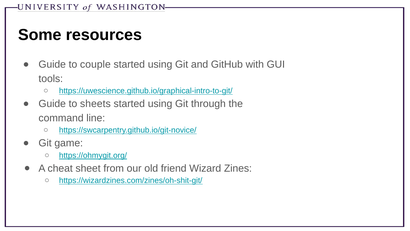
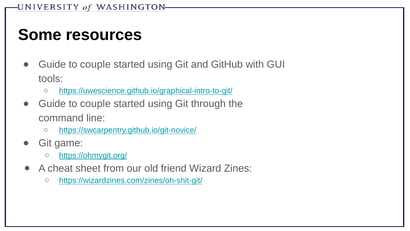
sheets: sheets -> couple (95, 104)
